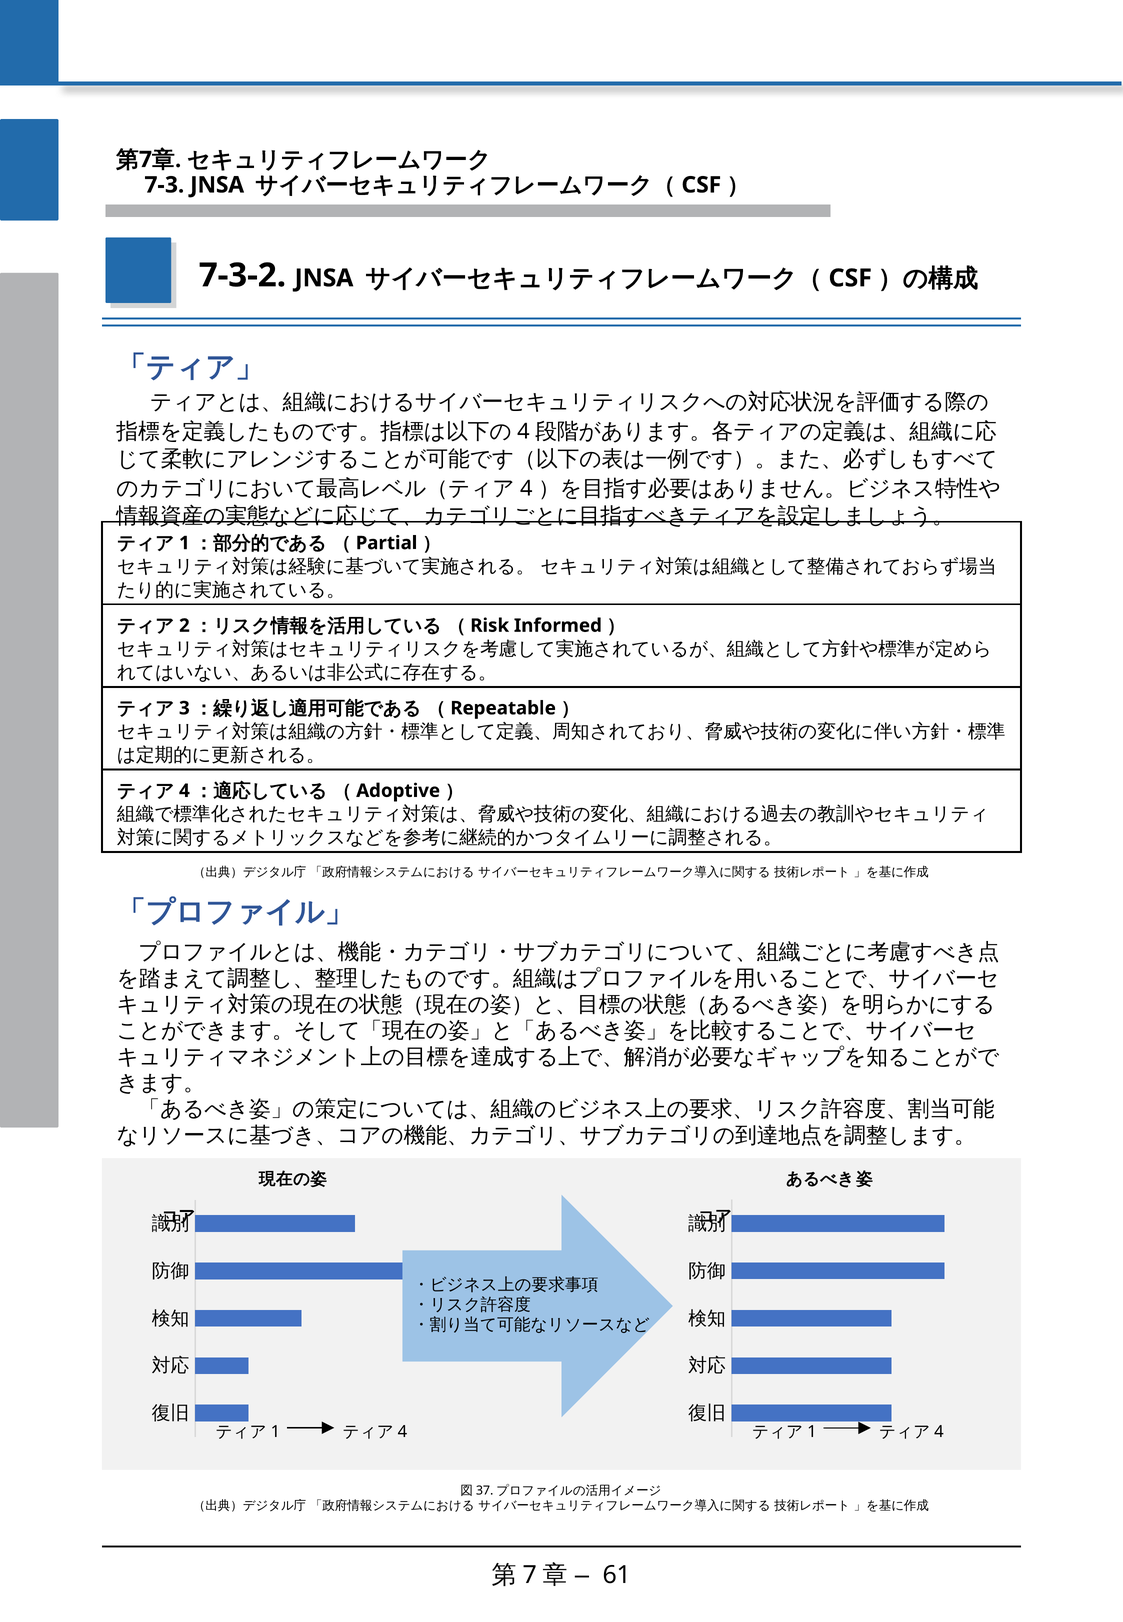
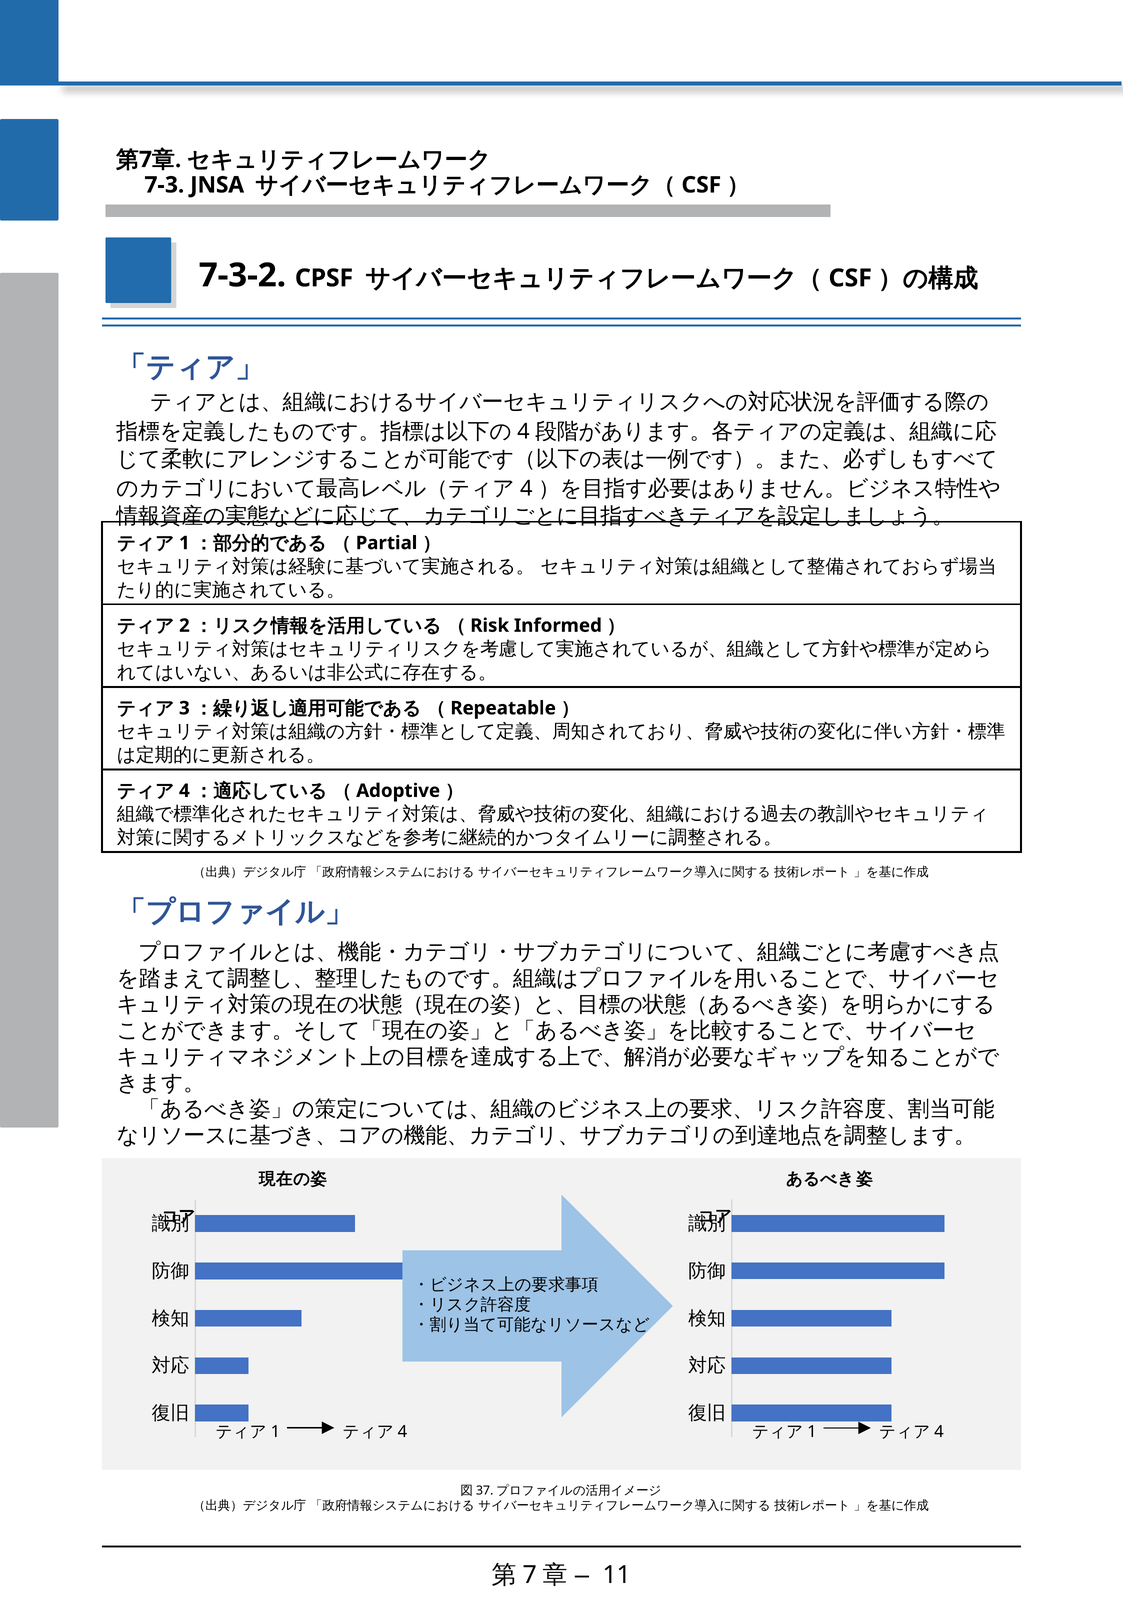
7-3-2 JNSA: JNSA -> CPSF (324, 278)
61: 61 -> 11 (617, 1575)
